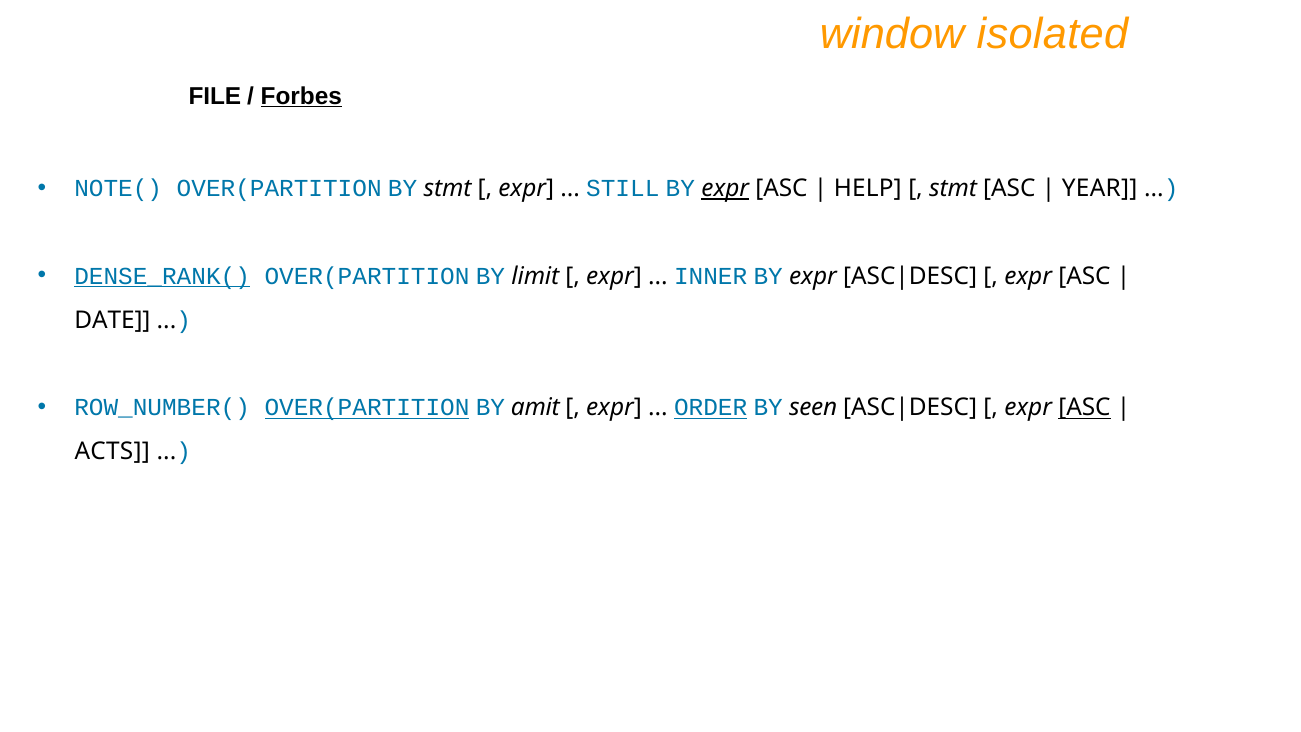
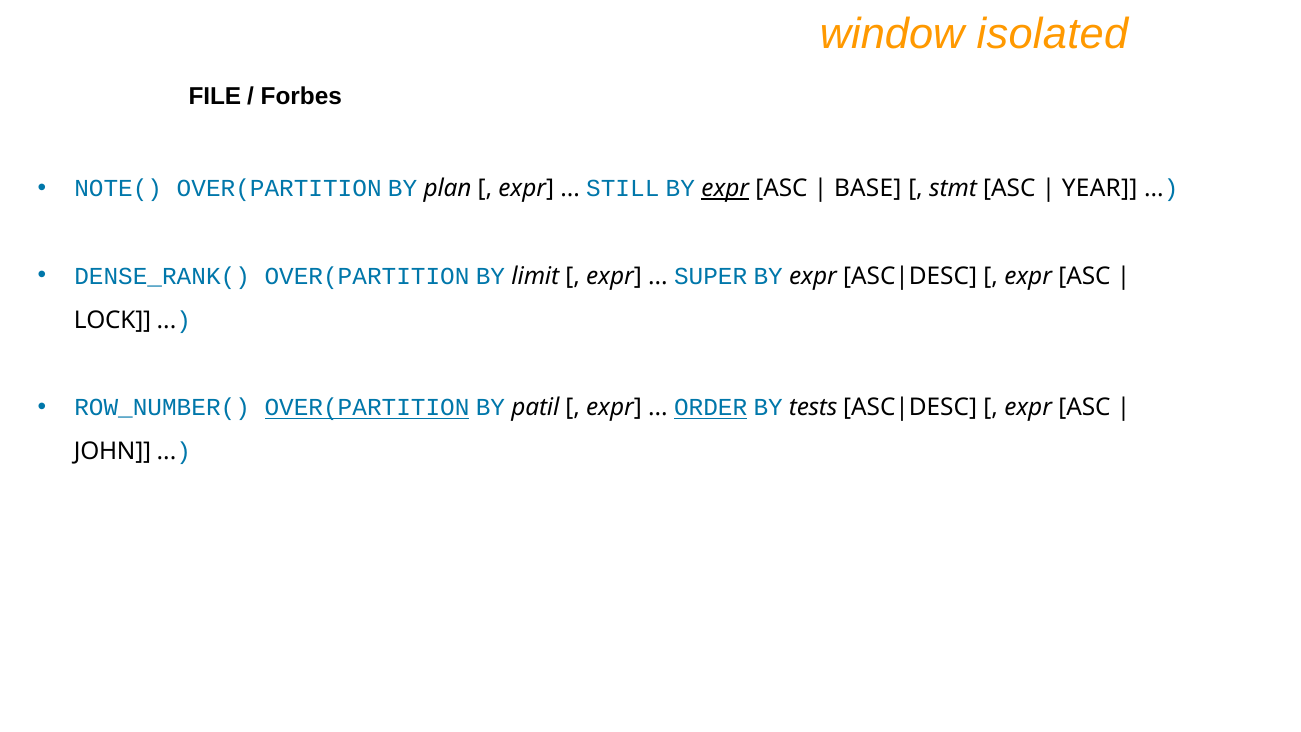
Forbes underline: present -> none (301, 96)
BY stmt: stmt -> plan (448, 188)
HELP: HELP -> BASE (868, 188)
DENSE_RANK( underline: present -> none (162, 276)
INNER: INNER -> SUPER (711, 276)
DATE: DATE -> LOCK (112, 320)
amit: amit -> patil (535, 408)
seen: seen -> tests (813, 408)
ASC underline: present -> none (1084, 408)
ACTS: ACTS -> JOHN (112, 452)
